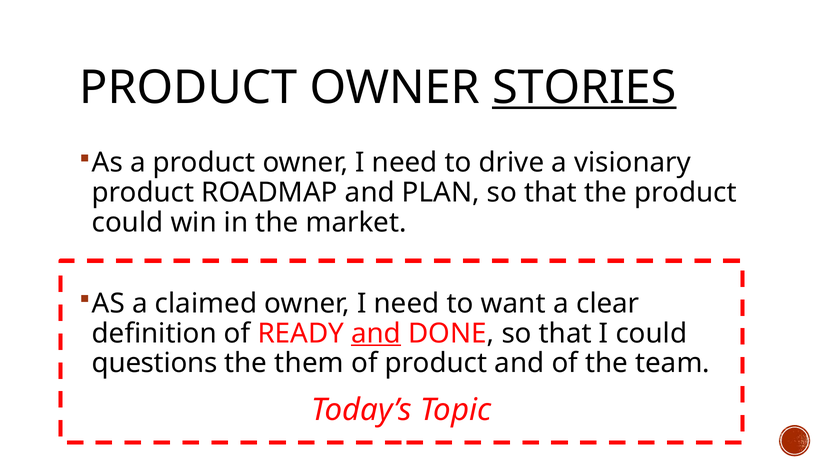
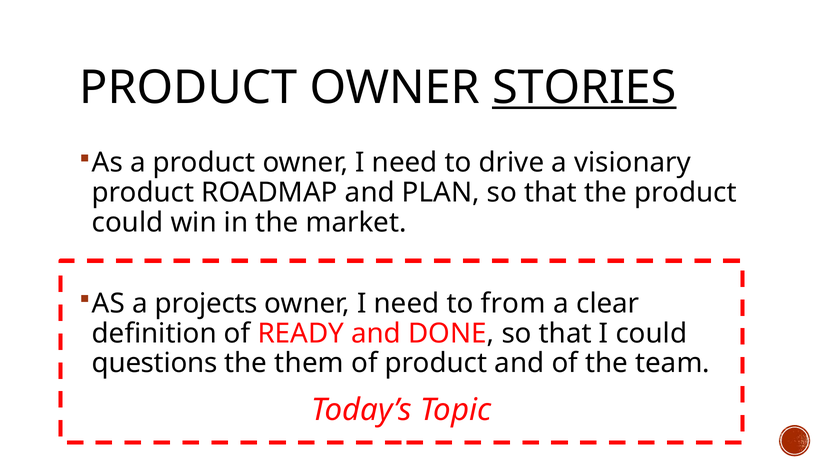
claimed: claimed -> projects (206, 304)
want: want -> from (513, 304)
and underline: present -> none (376, 334)
